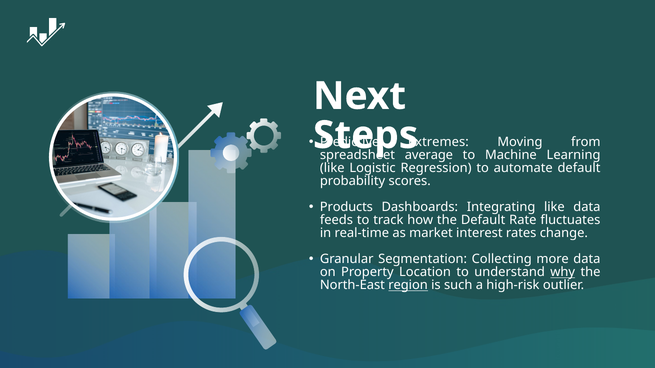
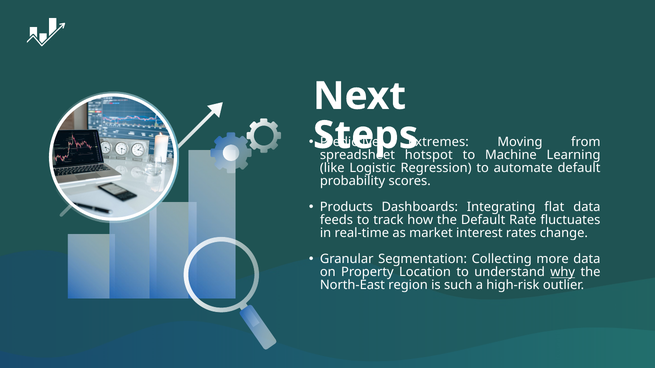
average: average -> hotspot (429, 155)
Integrating like: like -> flat (554, 207)
region underline: present -> none (408, 286)
